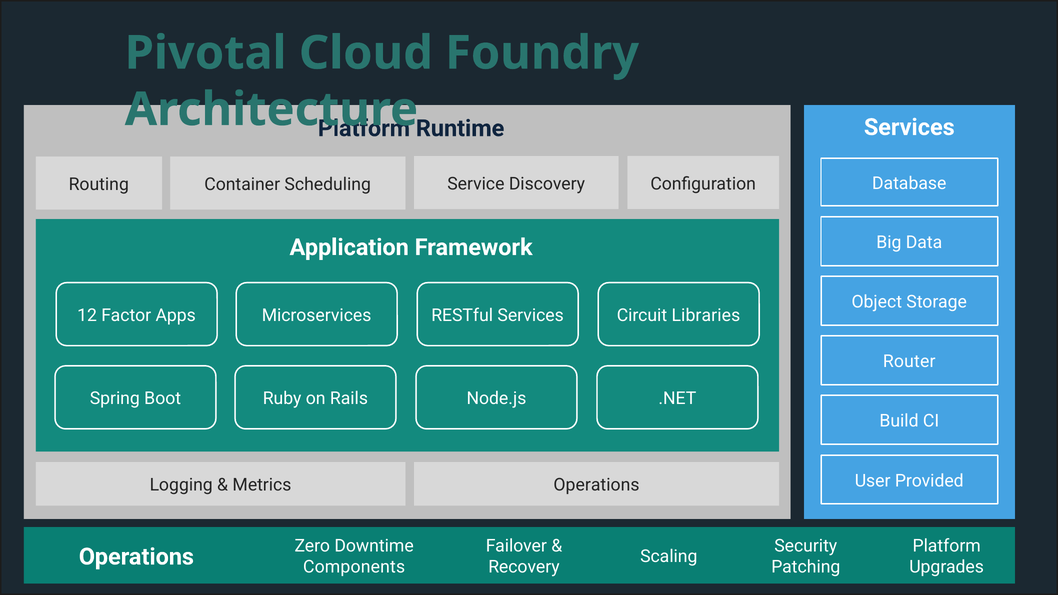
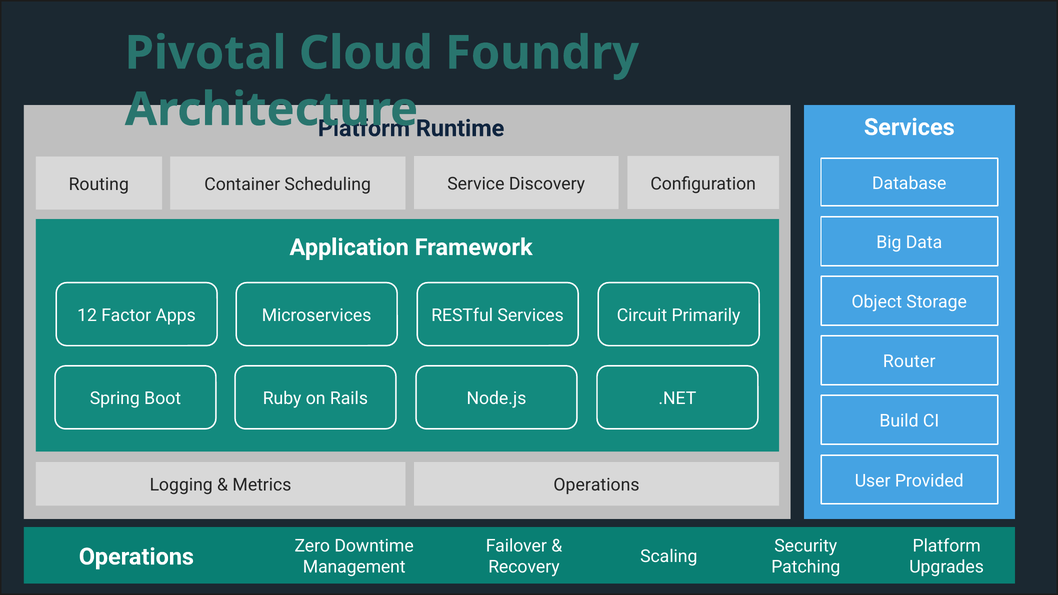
Libraries: Libraries -> Primarily (706, 315)
Components: Components -> Management (354, 567)
